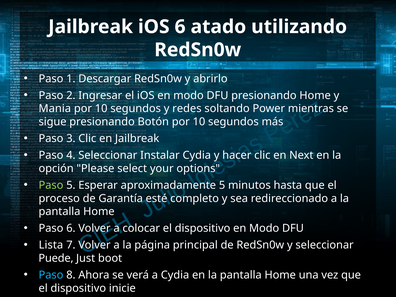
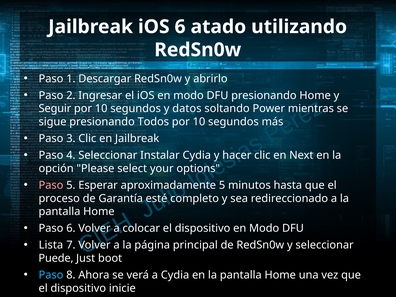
Mania: Mania -> Seguir (55, 109)
redes: redes -> datos (187, 109)
Botón: Botón -> Todos (153, 122)
Paso colour: light green -> pink (51, 185)
